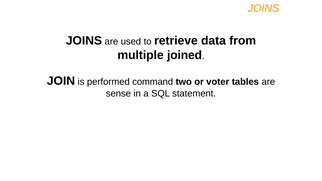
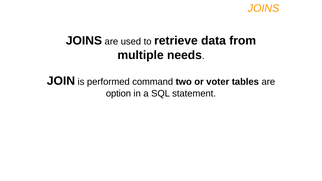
joined: joined -> needs (184, 55)
sense: sense -> option (118, 94)
